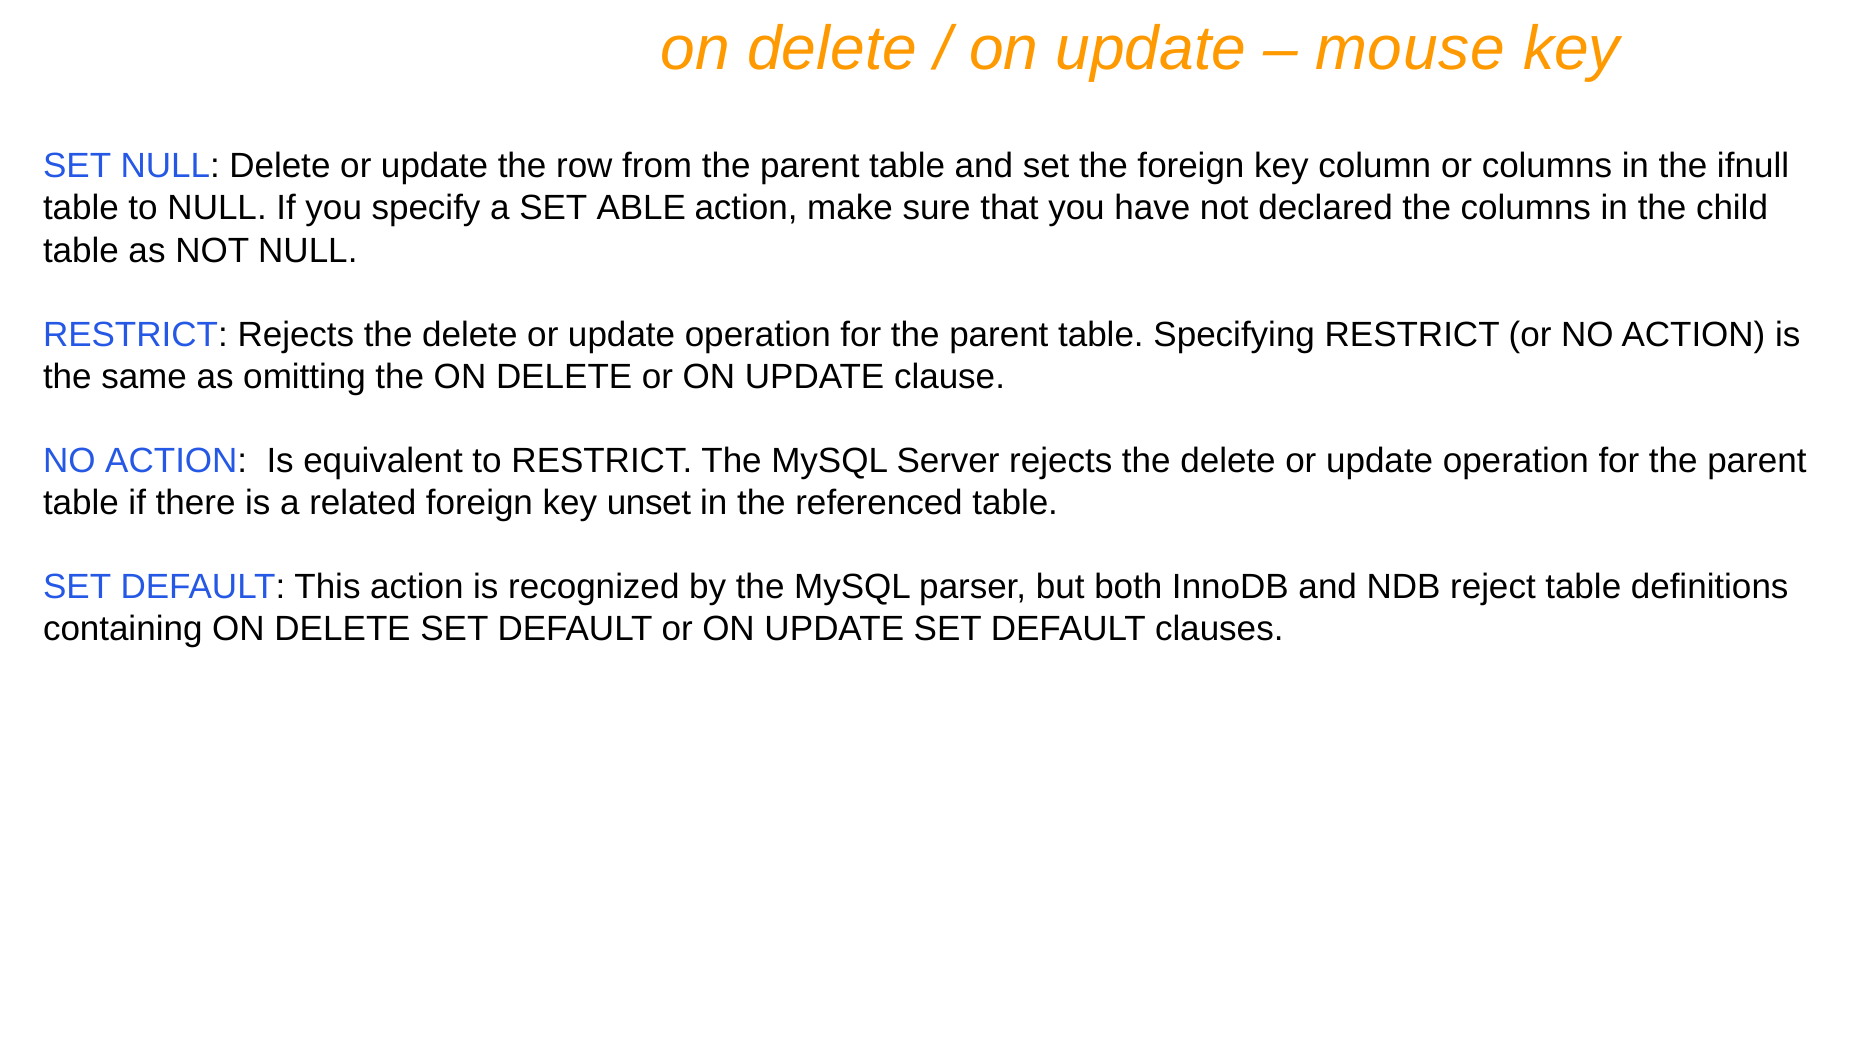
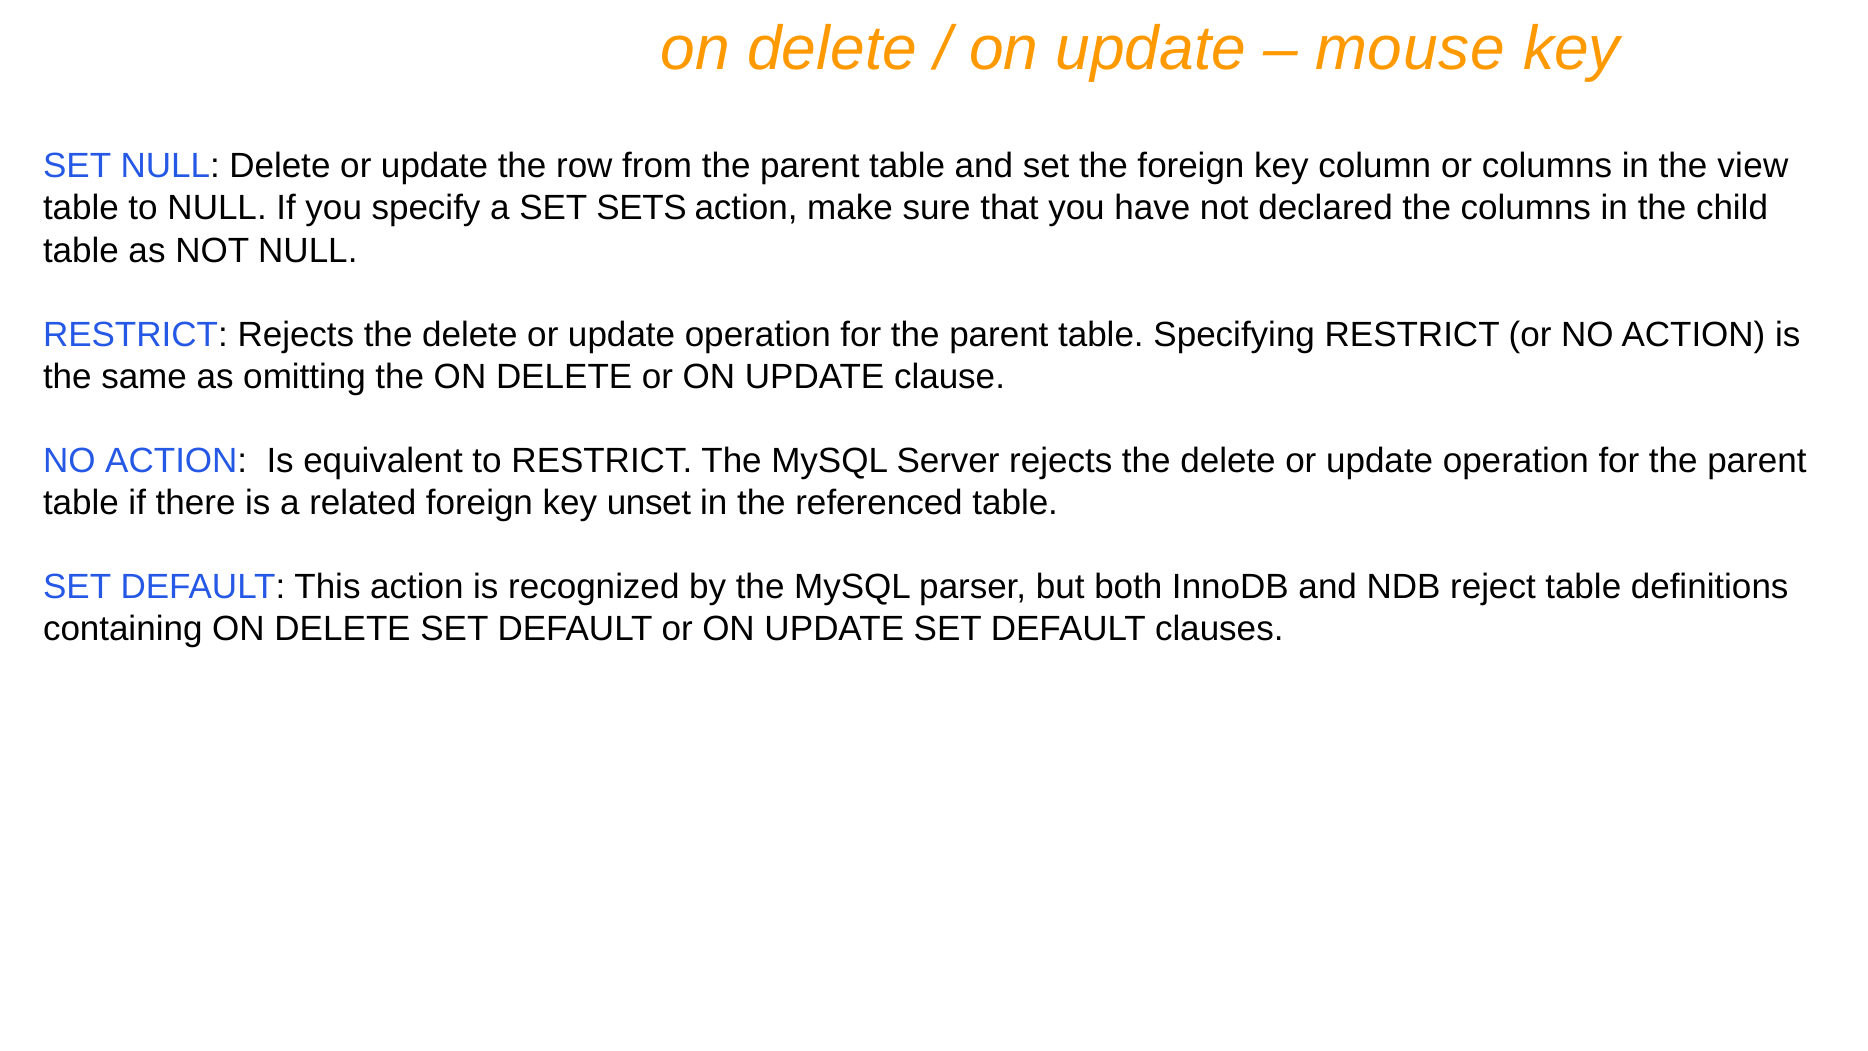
ifnull: ifnull -> view (1753, 166)
ABLE: ABLE -> SETS (641, 208)
